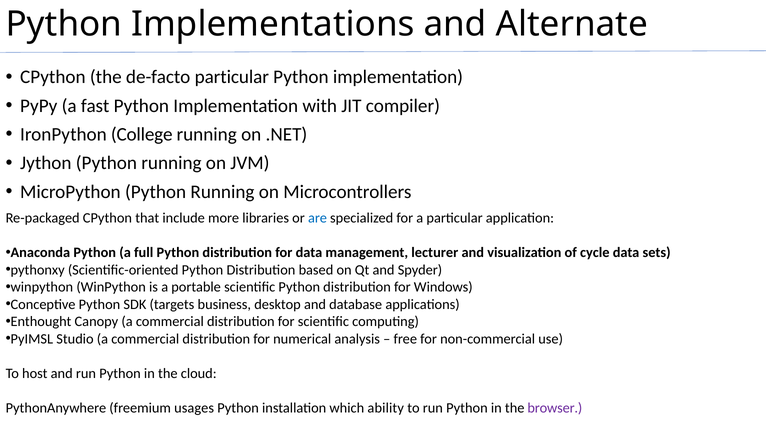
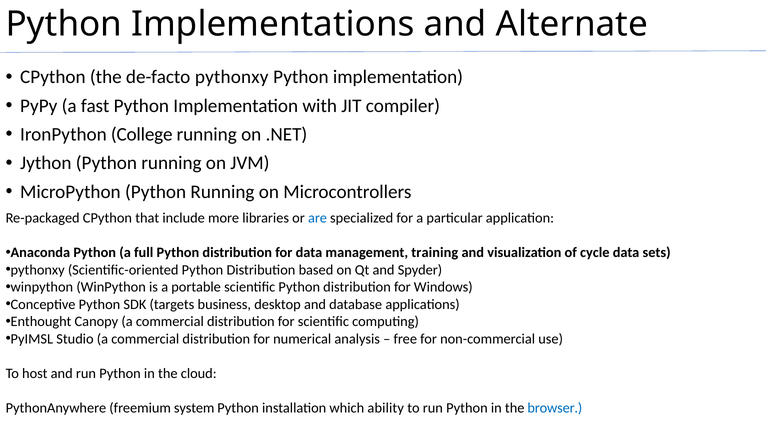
de-facto particular: particular -> pythonxy (232, 77)
lecturer: lecturer -> training (435, 253)
usages: usages -> system (194, 408)
browser colour: purple -> blue (555, 408)
